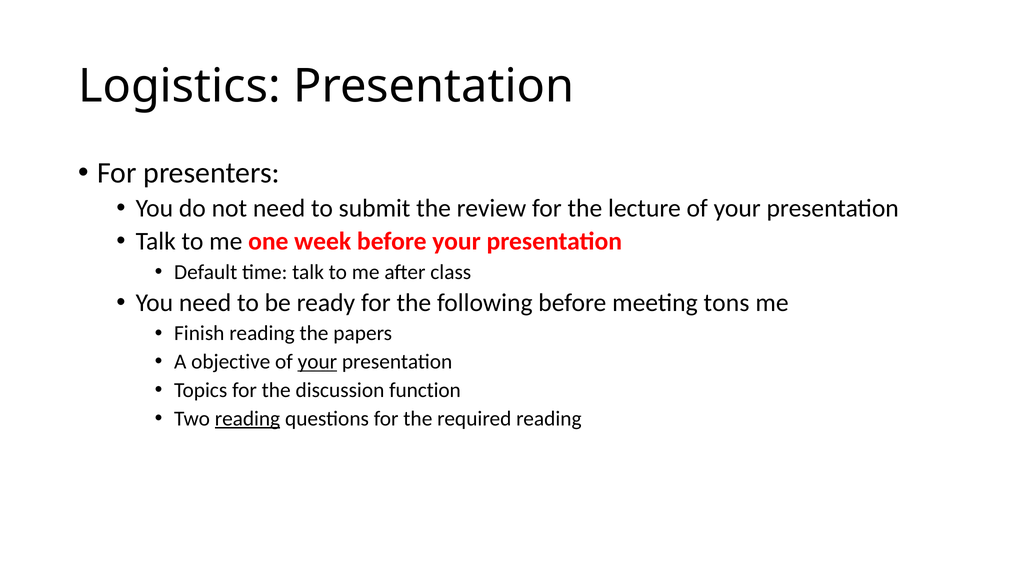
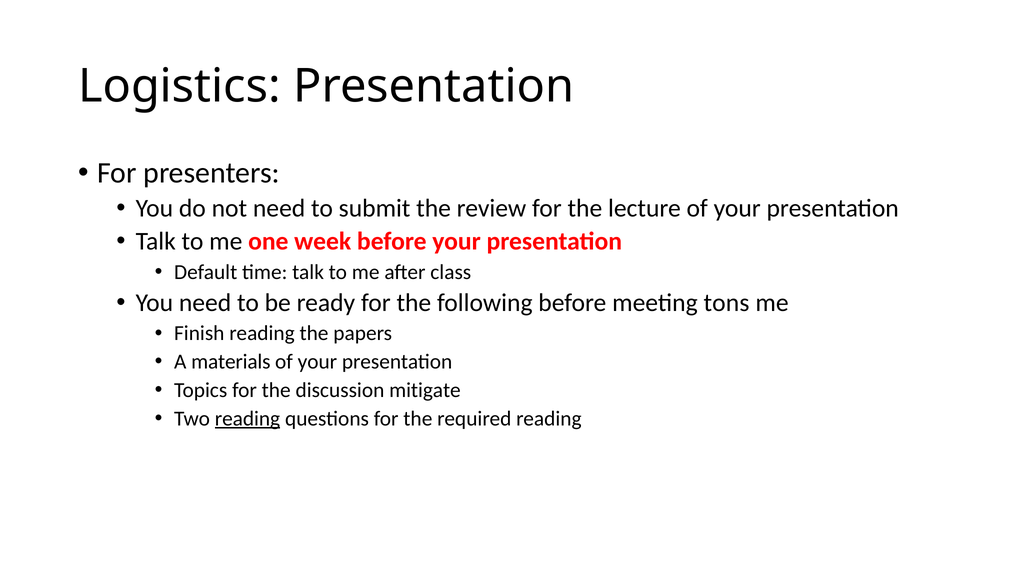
objective: objective -> materials (231, 362)
your underline: present -> none (317, 362)
function: function -> mitigate (425, 390)
